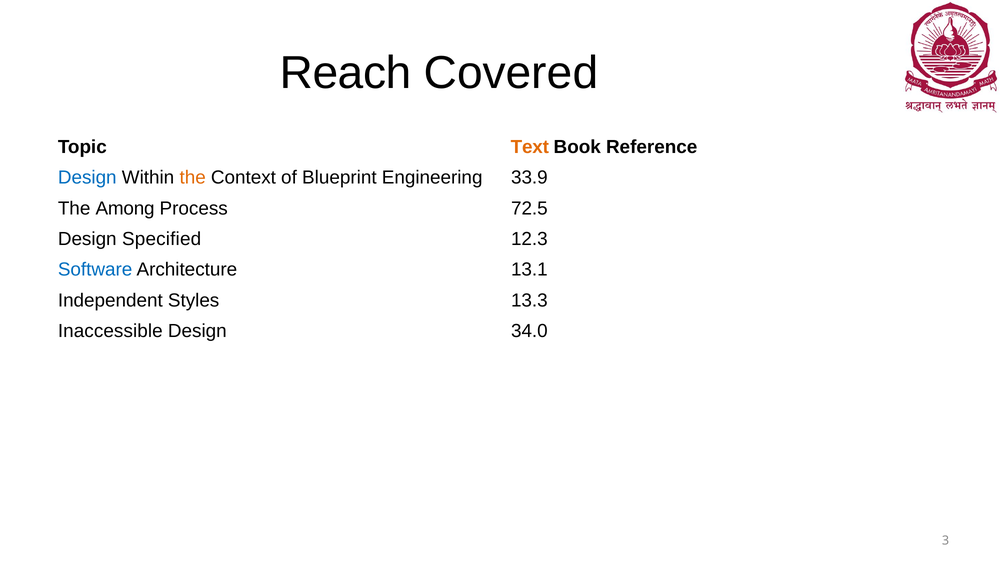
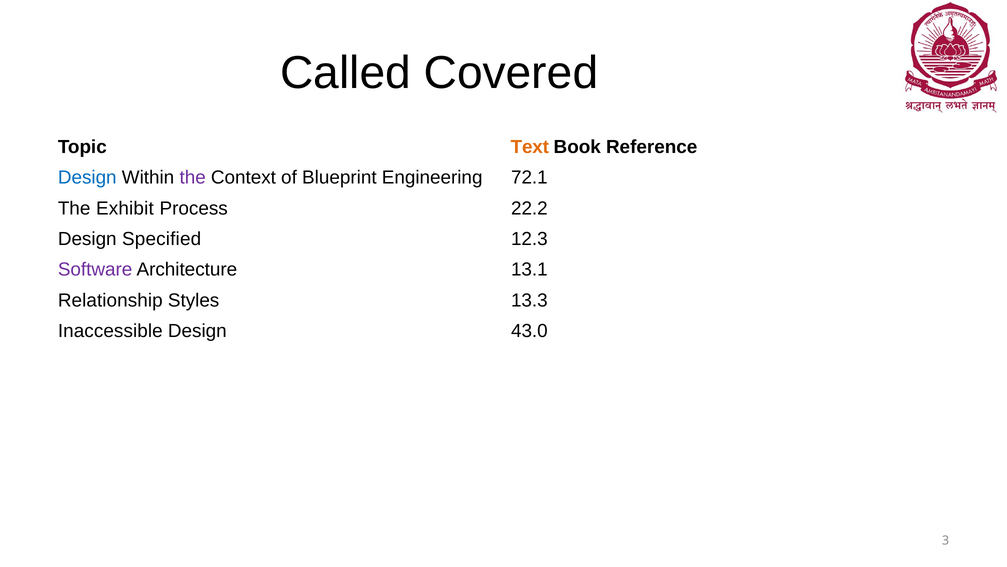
Reach: Reach -> Called (345, 73)
the colour: orange -> purple (193, 178)
33.9: 33.9 -> 72.1 (529, 178)
Among: Among -> Exhibit (125, 208)
72.5: 72.5 -> 22.2 (529, 208)
Software colour: blue -> purple (95, 269)
Independent: Independent -> Relationship (110, 300)
34.0: 34.0 -> 43.0 (529, 331)
